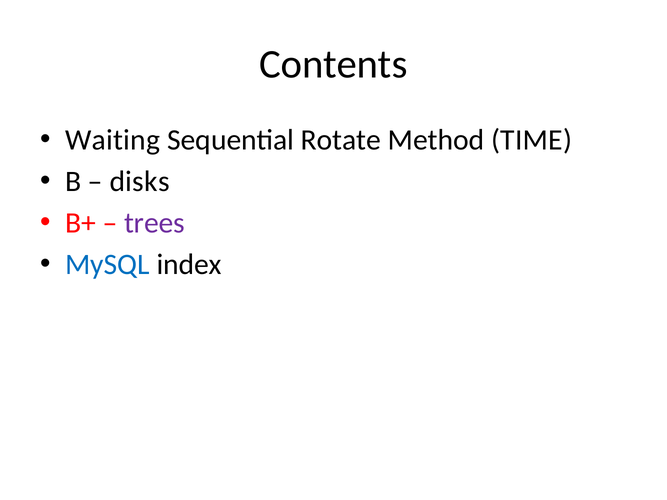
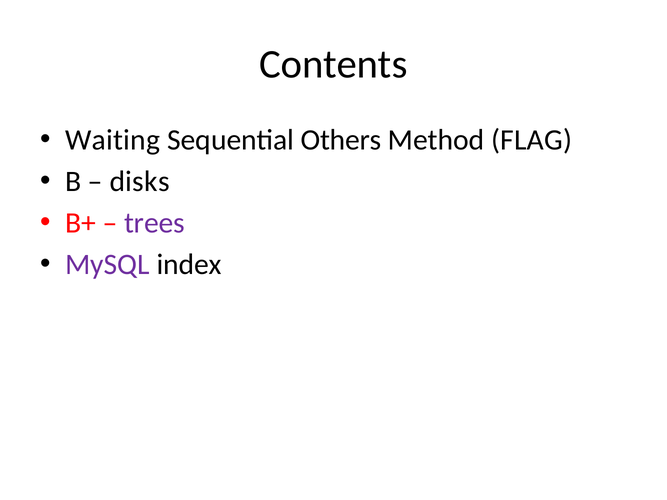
Rotate: Rotate -> Others (341, 140)
TIME: TIME -> FLAG (532, 140)
MySQL colour: blue -> purple (107, 264)
